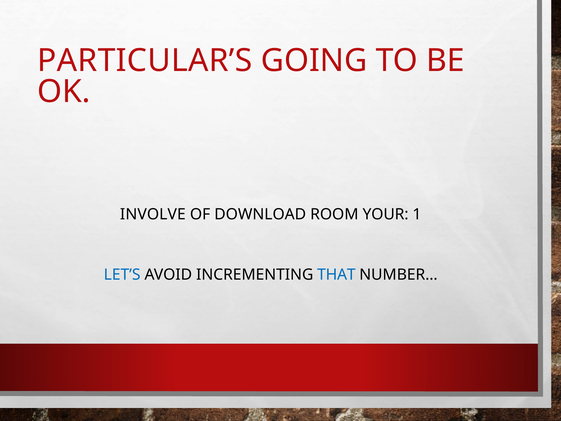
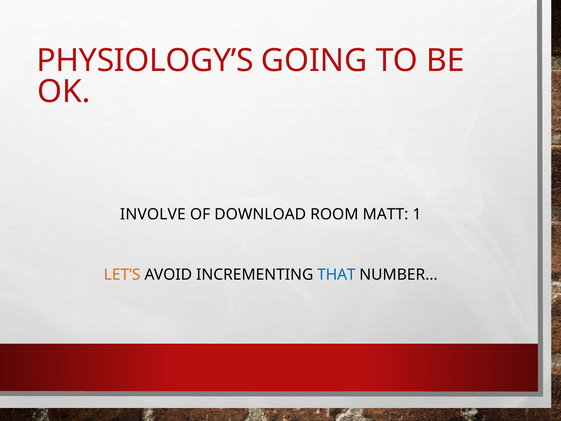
PARTICULAR’S: PARTICULAR’S -> PHYSIOLOGY’S (145, 61)
YOUR: YOUR -> MATT (385, 214)
LET’S colour: blue -> orange (122, 275)
